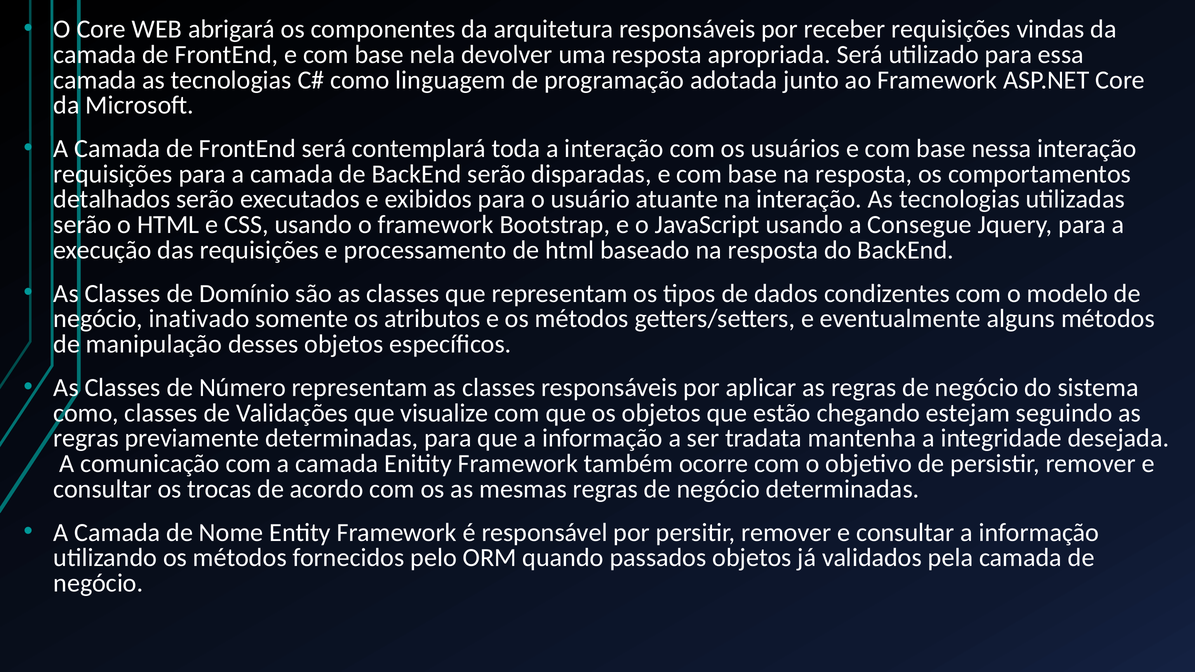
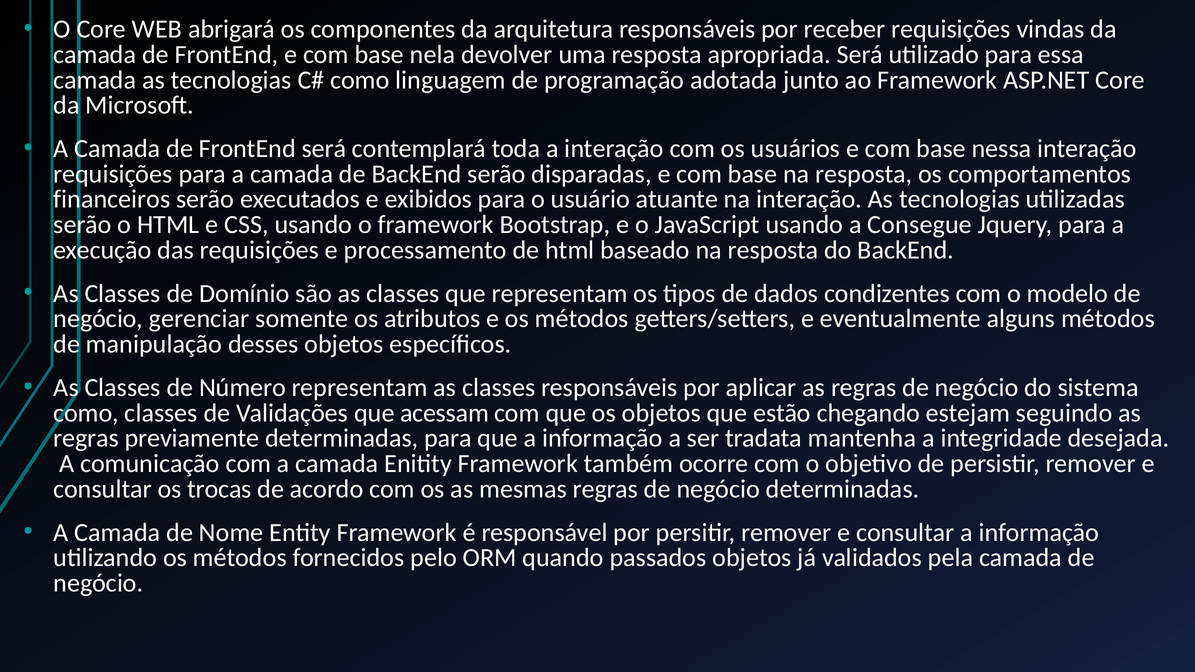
detalhados: detalhados -> financeiros (112, 199)
inativado: inativado -> gerenciar (199, 319)
visualize: visualize -> acessam (445, 413)
